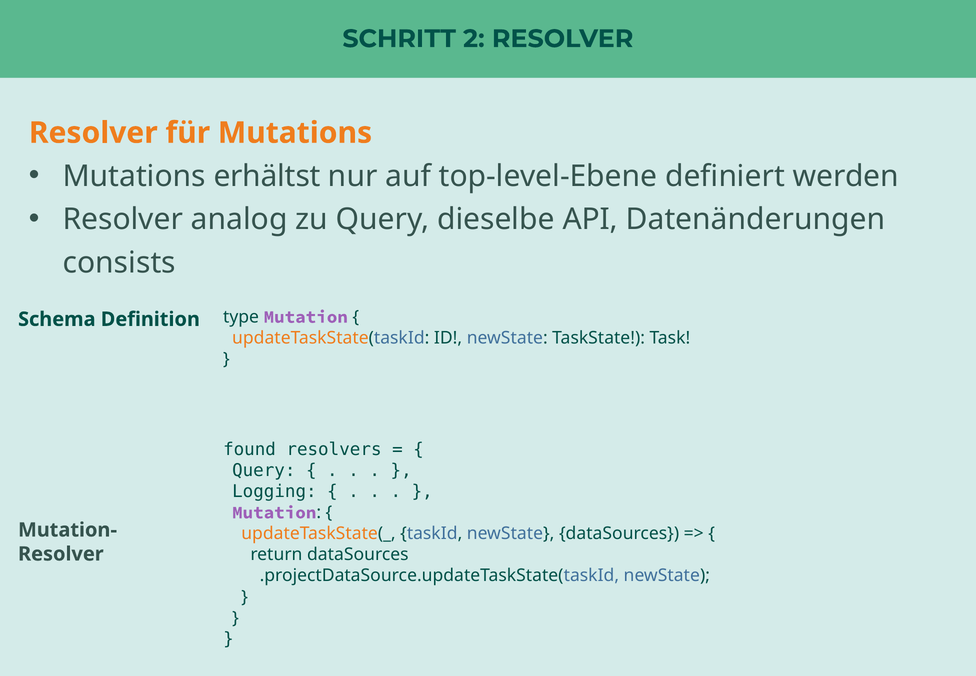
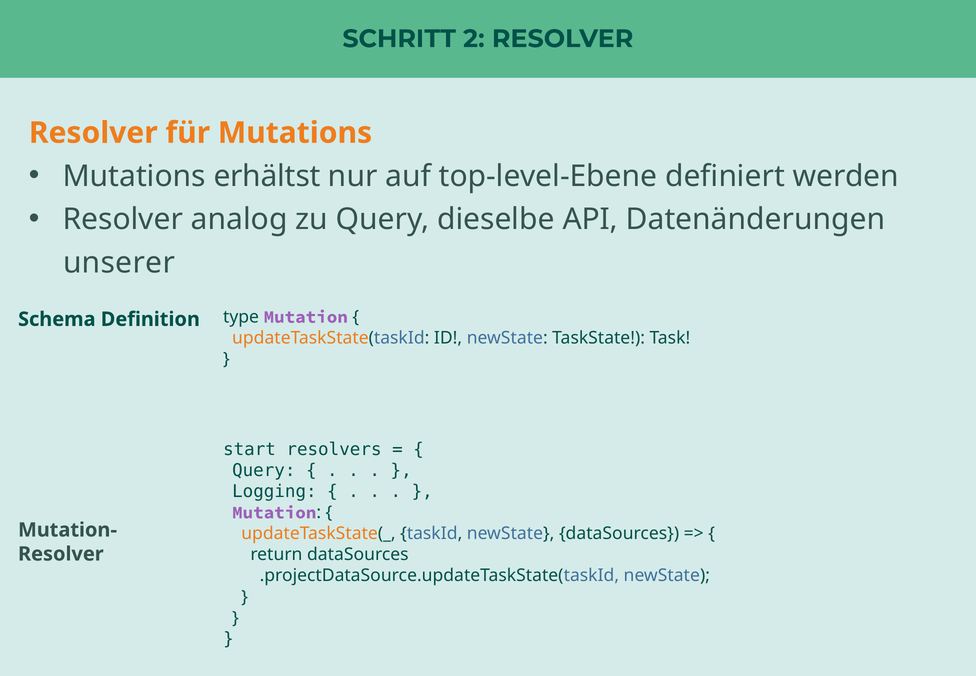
consists: consists -> unserer (119, 263)
found: found -> start (249, 449)
